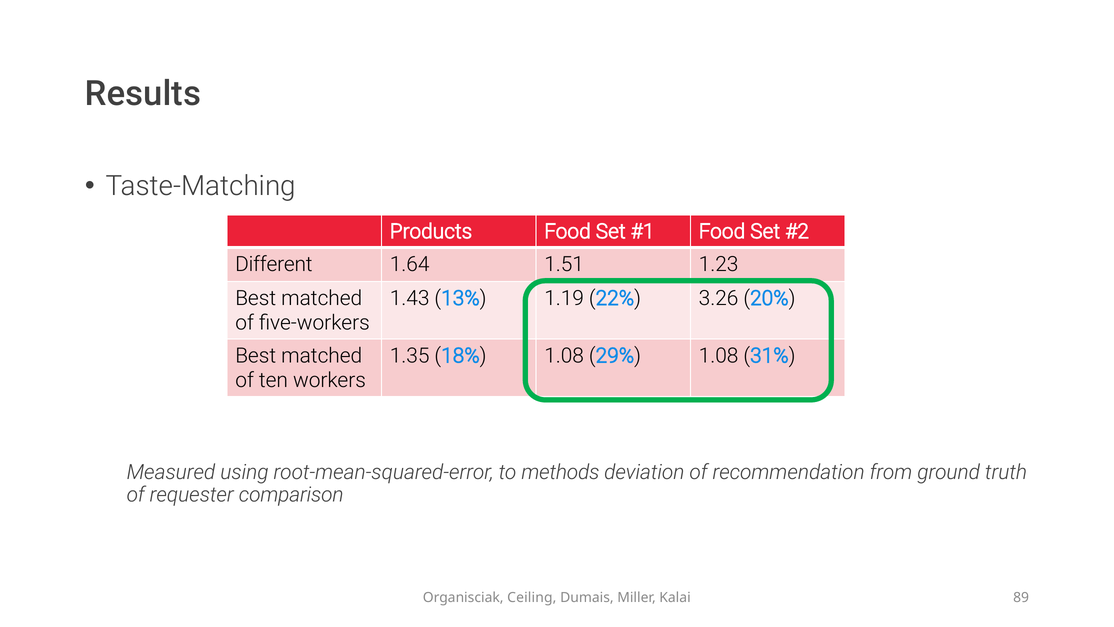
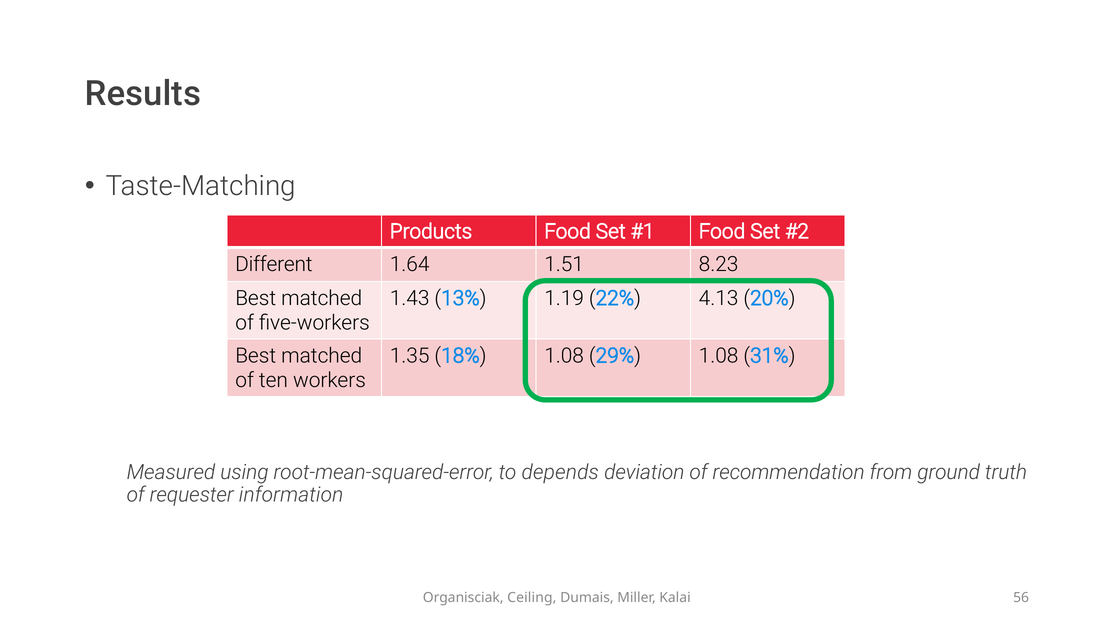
1.23: 1.23 -> 8.23 (719, 264)
3.26: 3.26 -> 4.13 (719, 298)
methods: methods -> depends (560, 472)
comparison: comparison -> information (291, 495)
89: 89 -> 56 (1021, 597)
